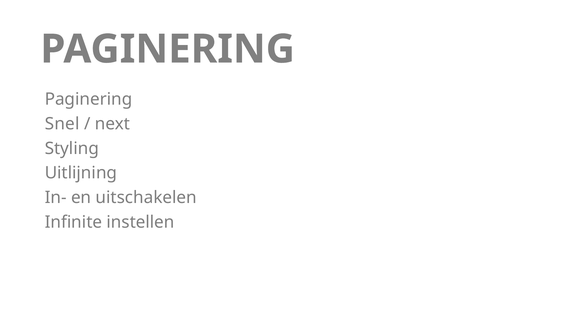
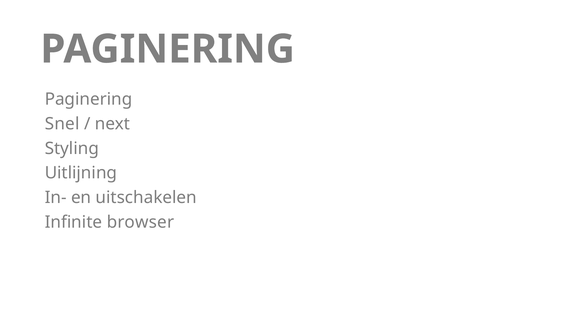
instellen: instellen -> browser (140, 222)
